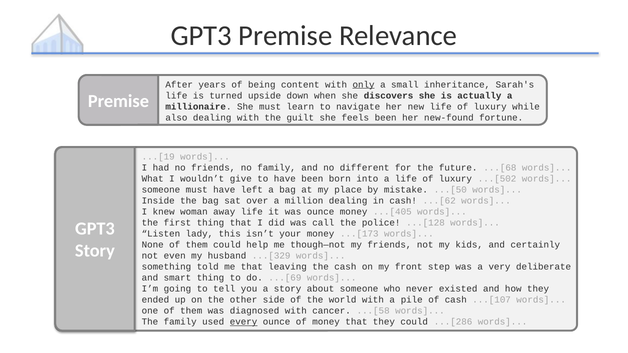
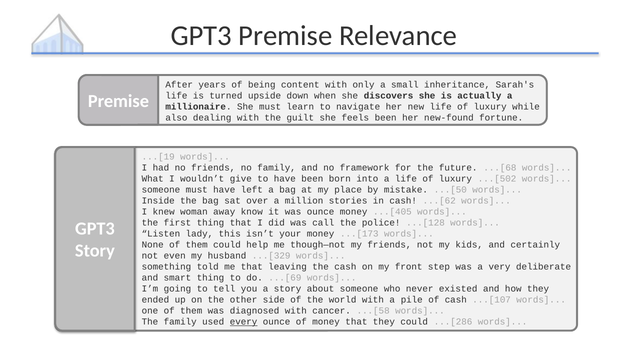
only underline: present -> none (364, 85)
different: different -> framework (365, 168)
million dealing: dealing -> stories (348, 201)
away life: life -> know (252, 212)
